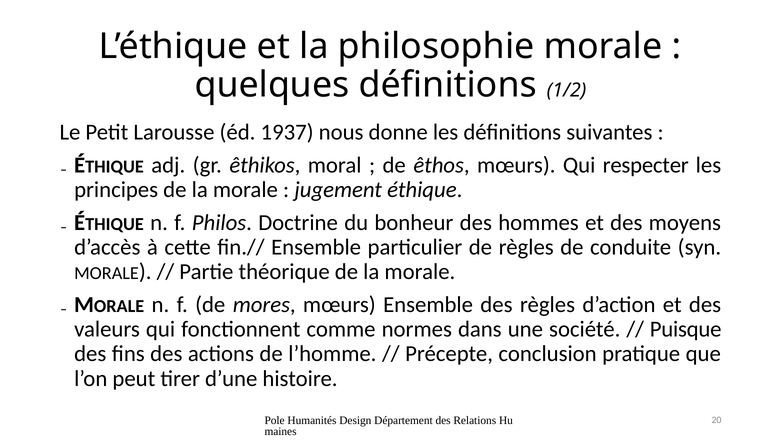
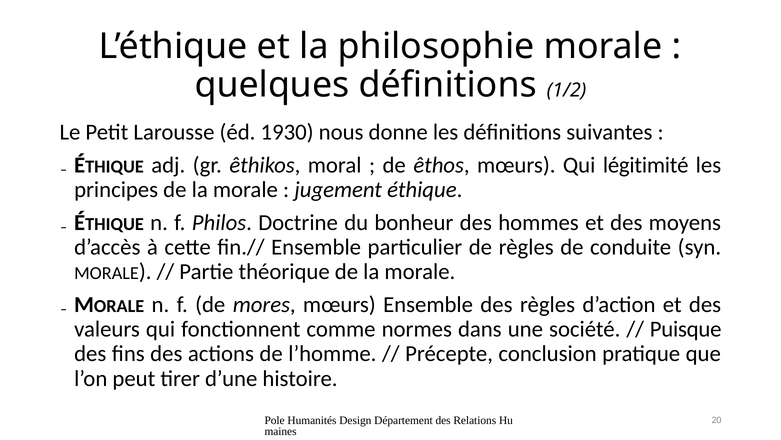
1937: 1937 -> 1930 (287, 132)
respecter: respecter -> légitimité (646, 165)
